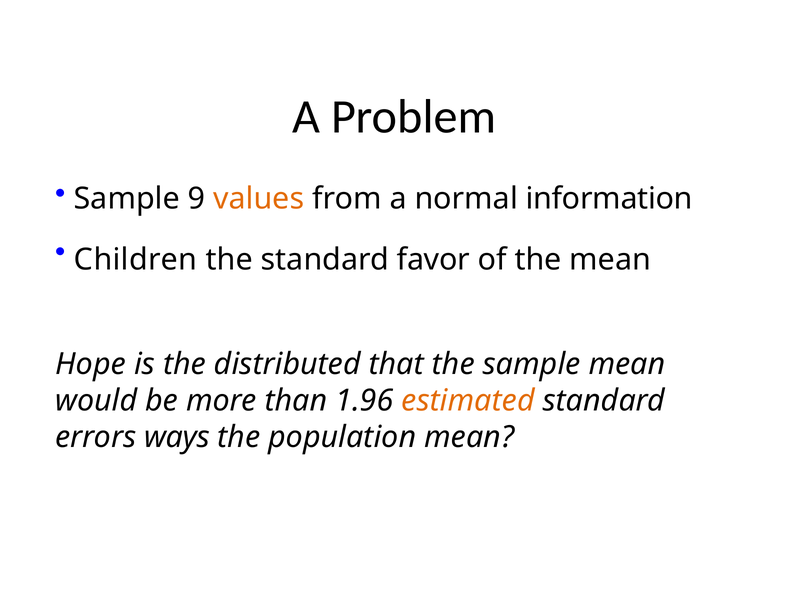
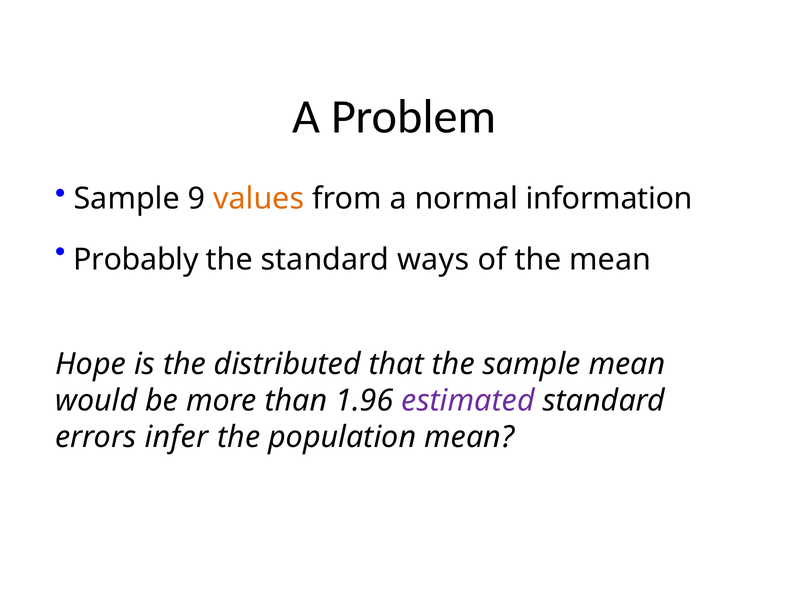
Children: Children -> Probably (136, 259)
favor: favor -> ways (433, 259)
estimated colour: orange -> purple (468, 401)
ways: ways -> infer (177, 437)
